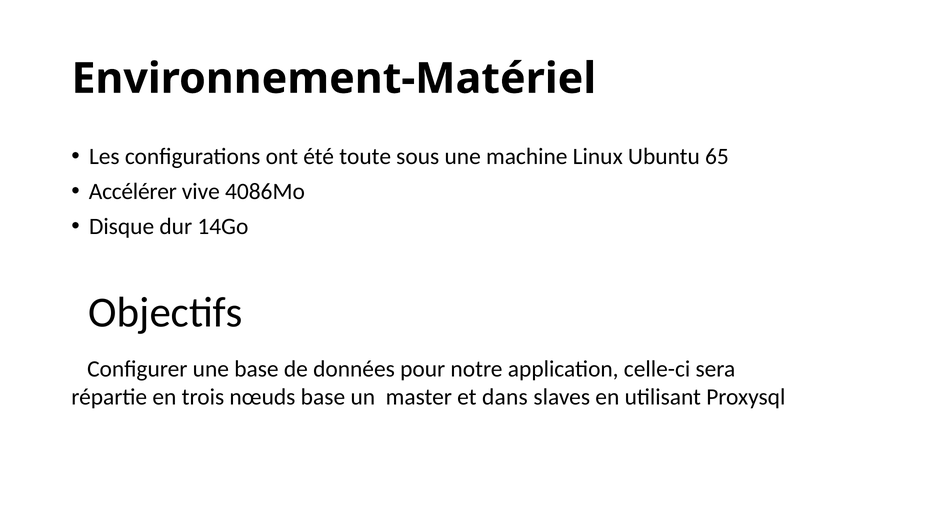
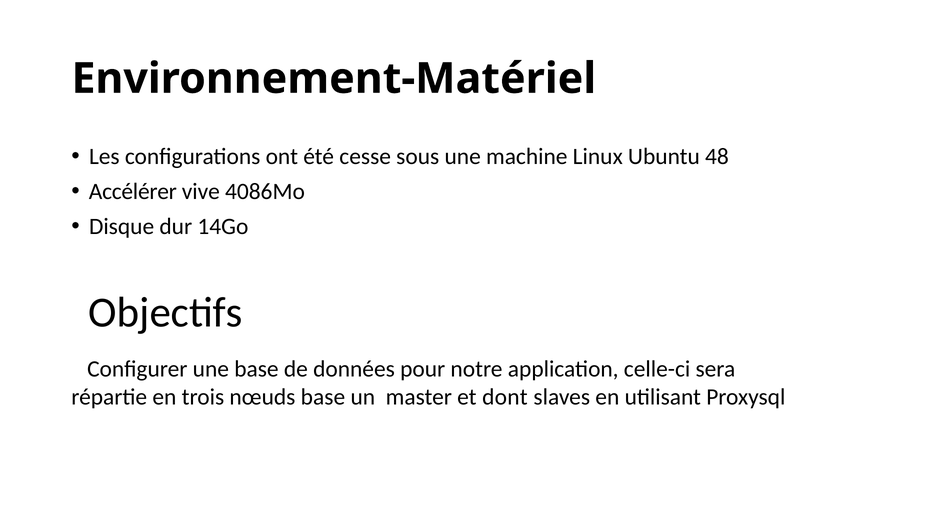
toute: toute -> cesse (365, 156)
65: 65 -> 48 (717, 156)
dans: dans -> dont (505, 397)
